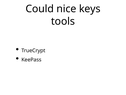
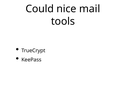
keys: keys -> mail (90, 9)
